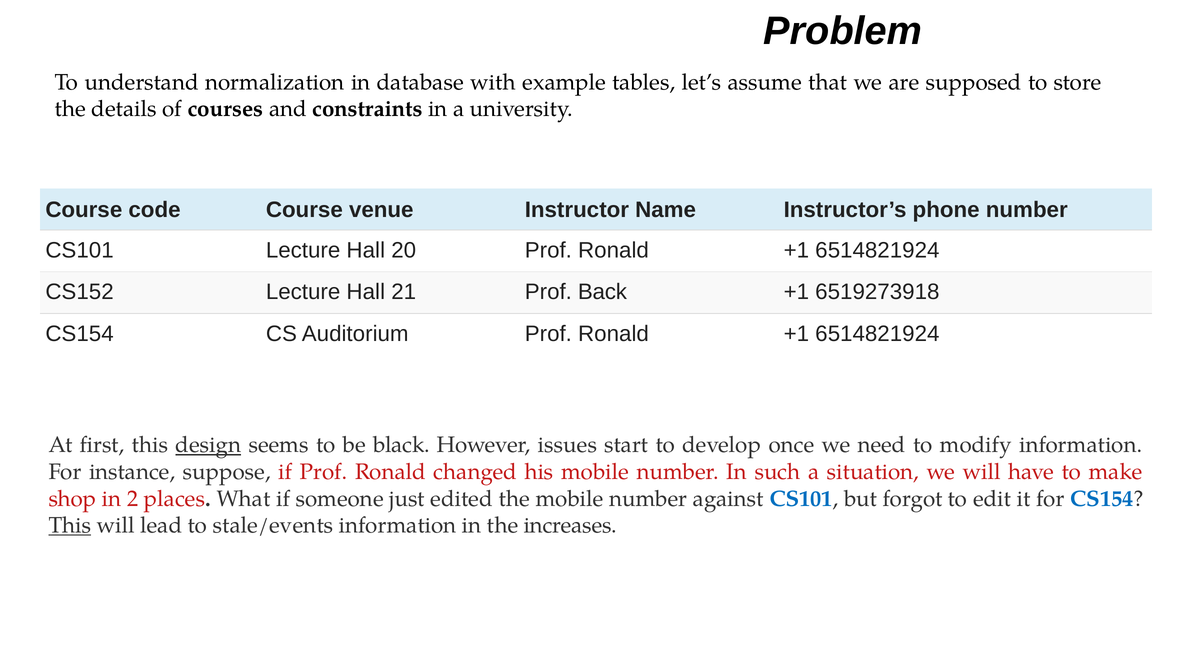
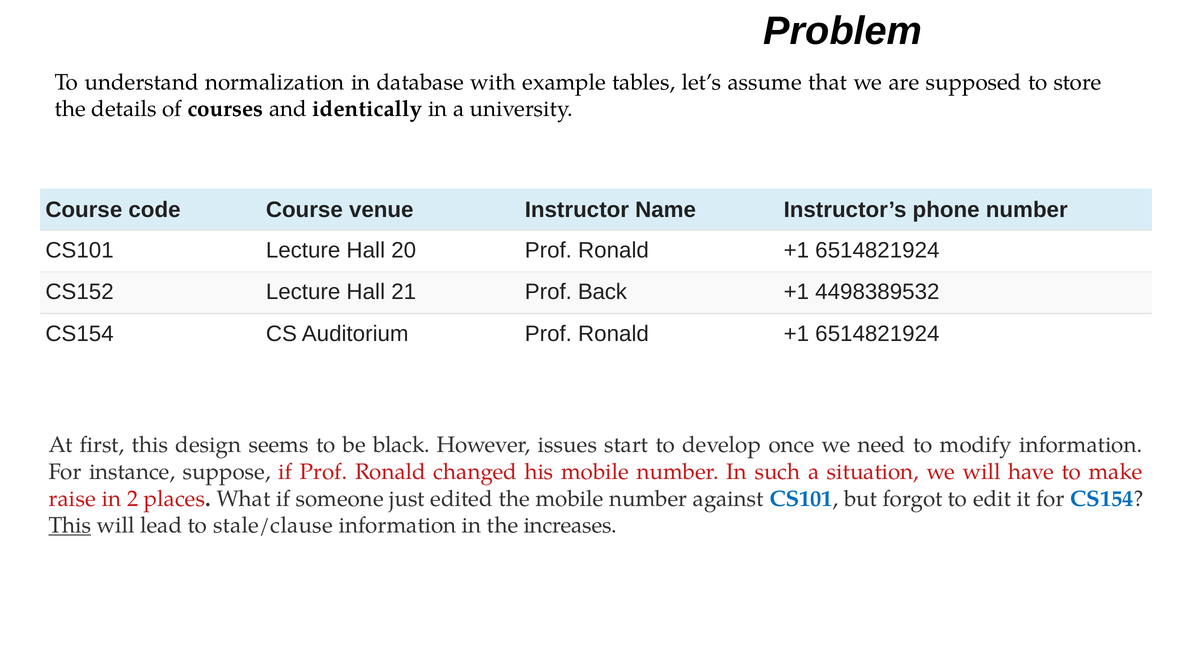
constraints: constraints -> identically (367, 109)
6519273918: 6519273918 -> 4498389532 (877, 292)
design underline: present -> none (208, 445)
shop: shop -> raise (72, 499)
stale/events: stale/events -> stale/clause (273, 526)
